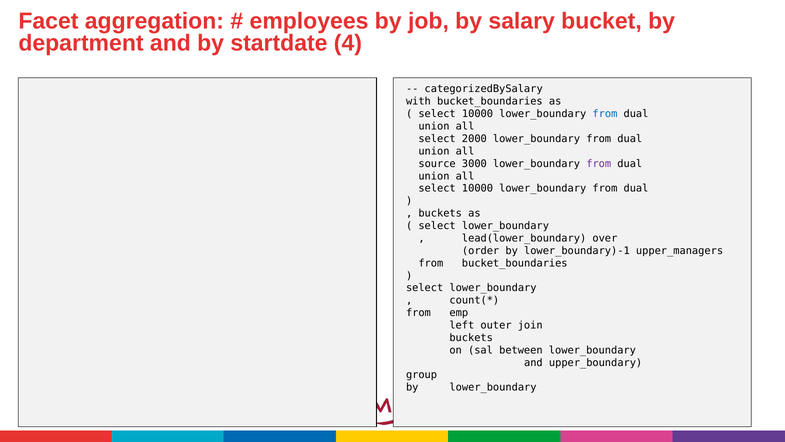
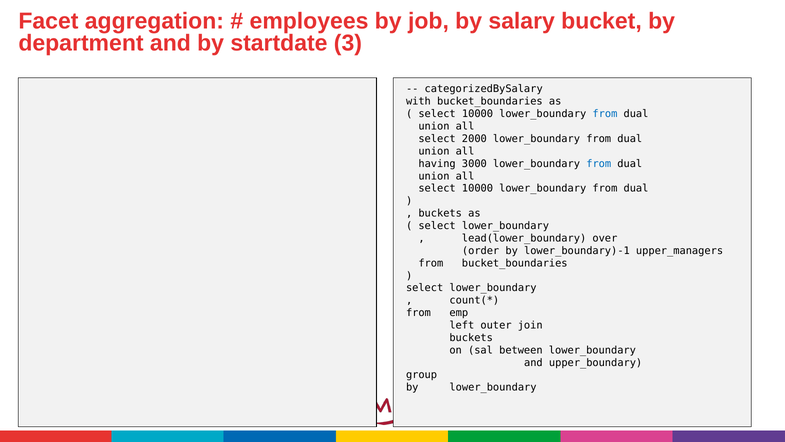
4: 4 -> 3 (348, 43)
source: source -> having (437, 164)
from colour: purple -> blue (599, 164)
